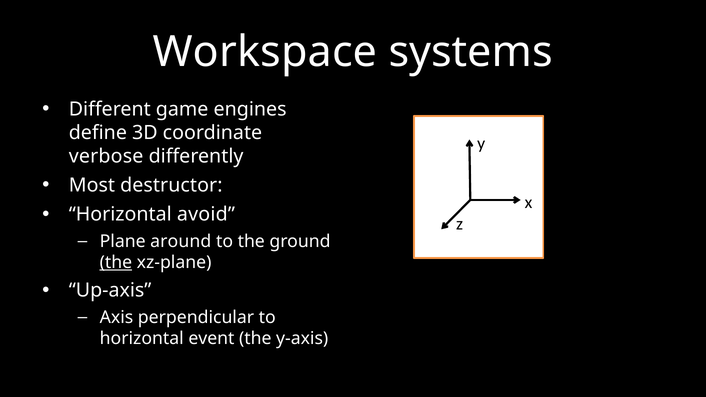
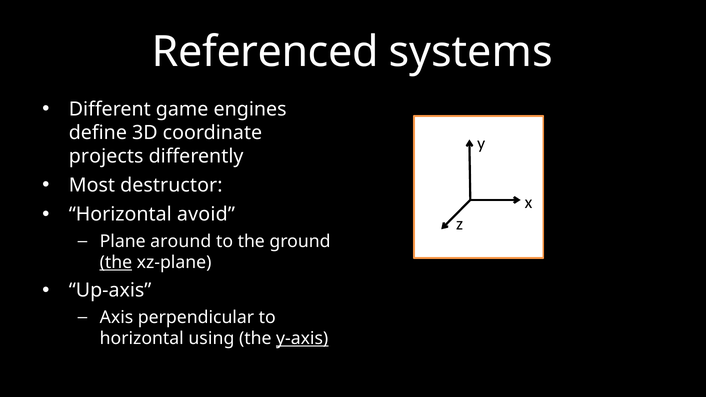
Workspace: Workspace -> Referenced (265, 52)
verbose: verbose -> projects (106, 156)
event: event -> using (211, 339)
y-axis underline: none -> present (302, 339)
